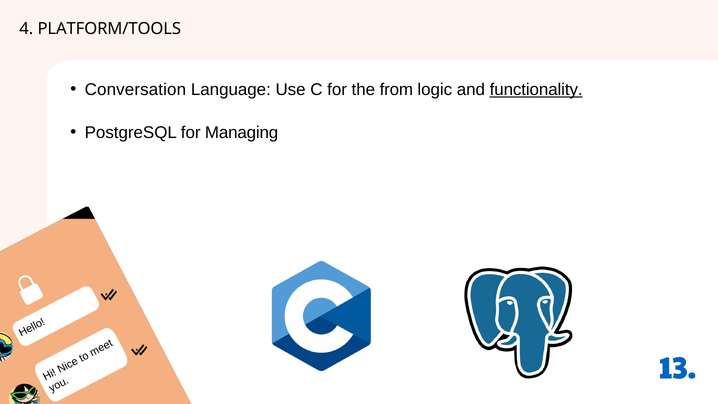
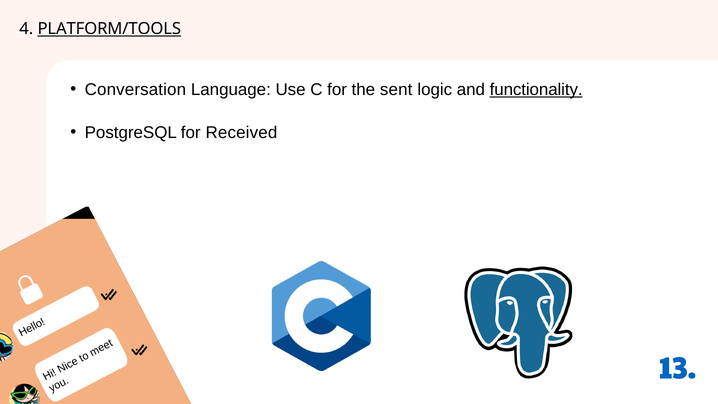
PLATFORM/TOOLS underline: none -> present (109, 29)
from: from -> sent (396, 90)
Managing: Managing -> Received (241, 133)
